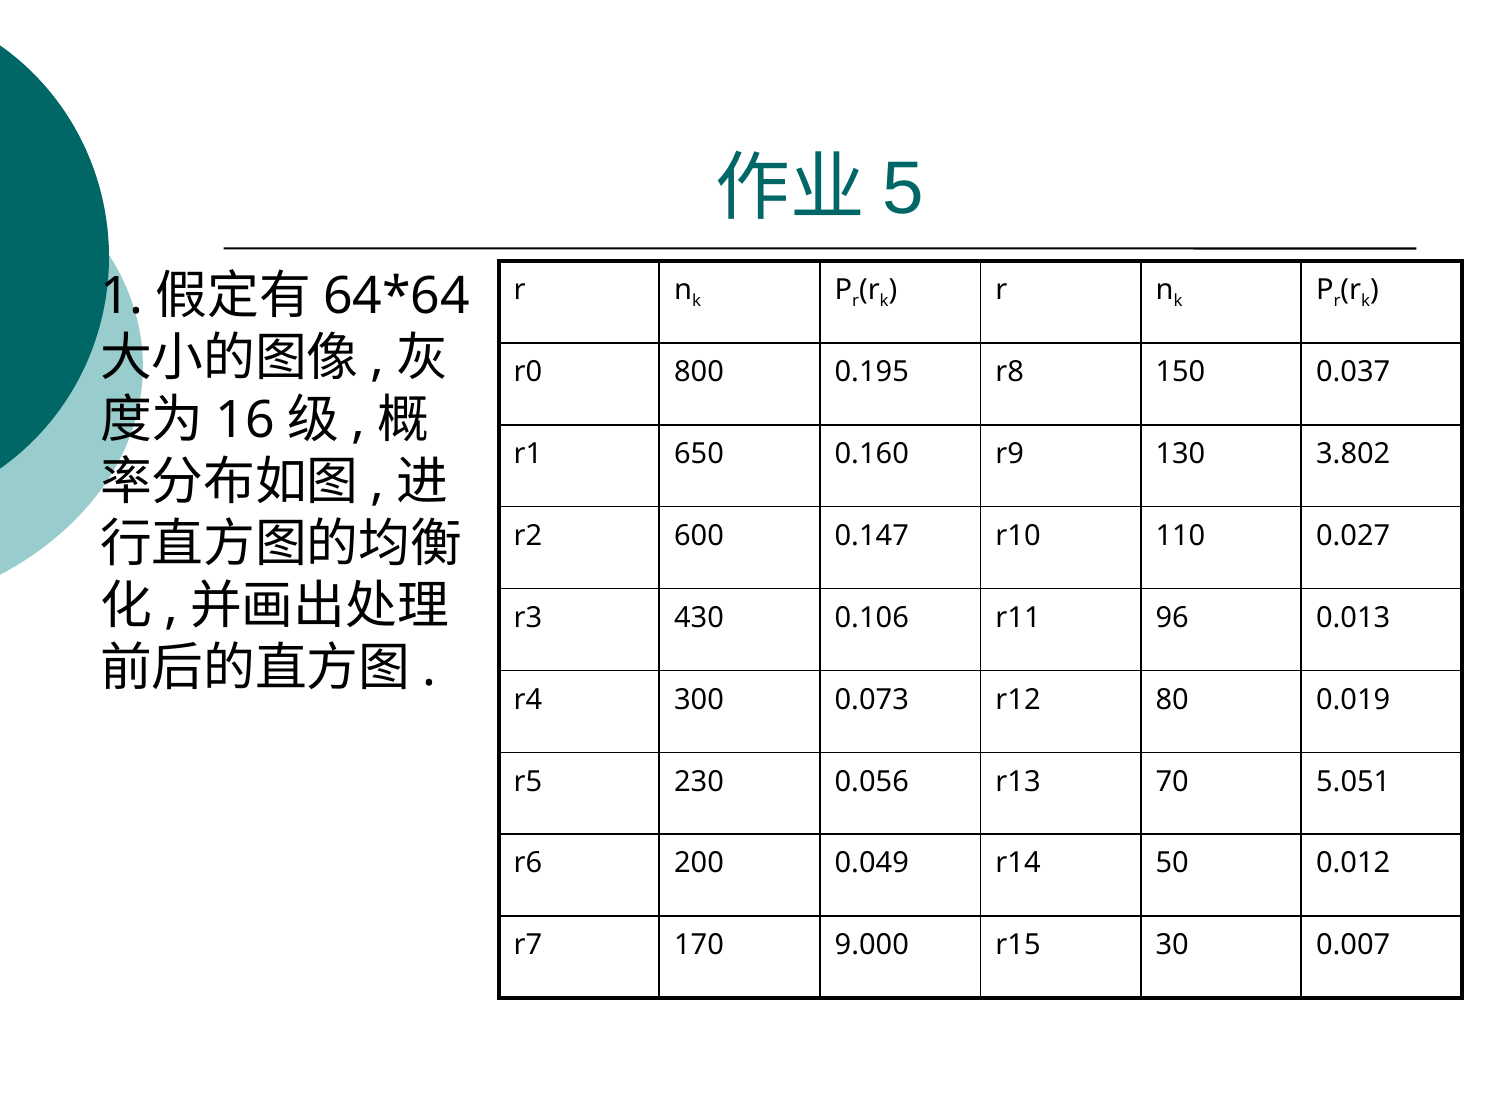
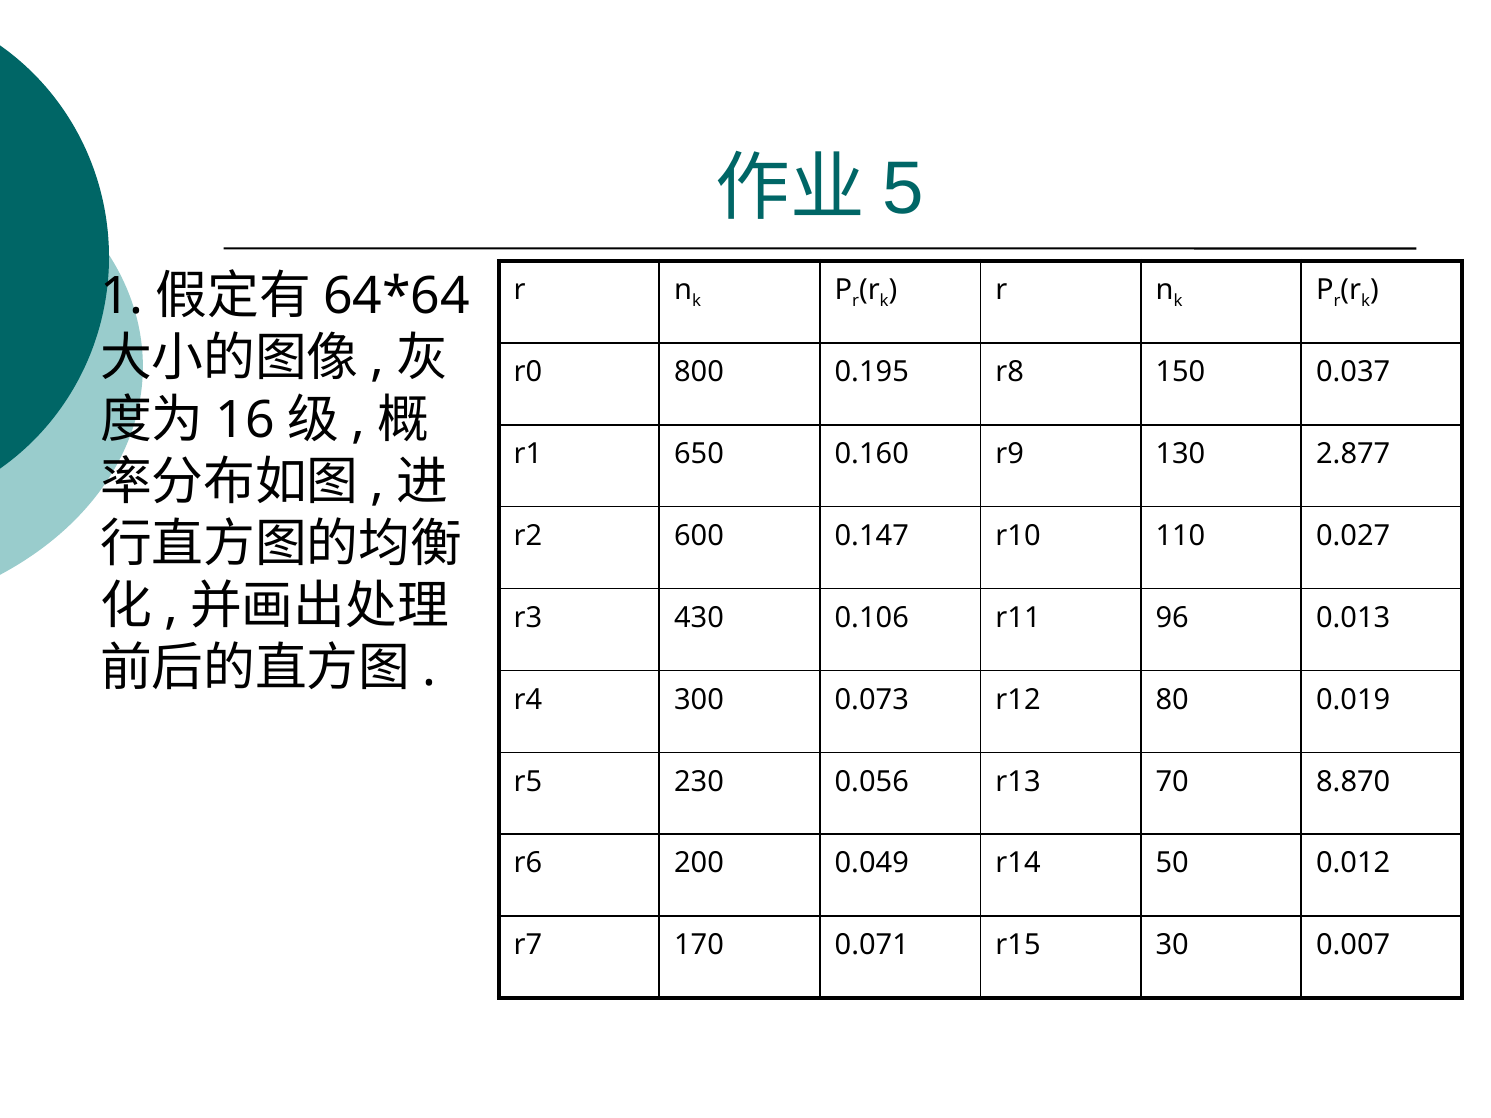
3.802: 3.802 -> 2.877 (1353, 454)
5.051: 5.051 -> 8.870 (1353, 782)
9.000: 9.000 -> 0.071 (872, 945)
